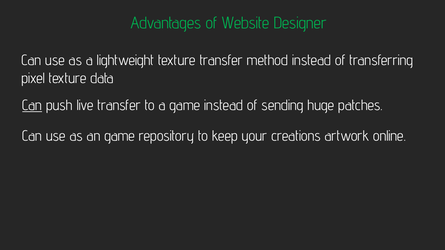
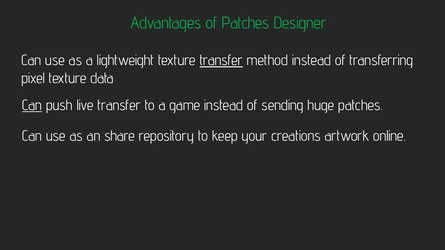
of Website: Website -> Patches (246, 23)
transfer underline: none -> present (221, 61)
an game: game -> share (120, 136)
